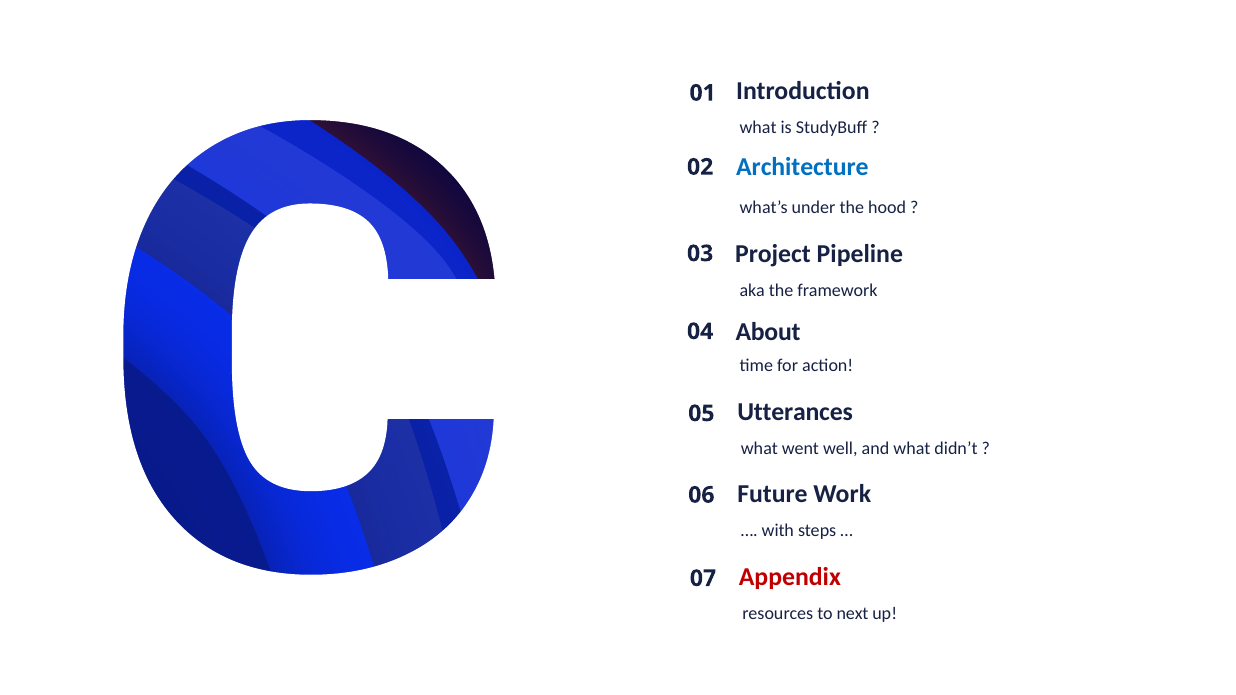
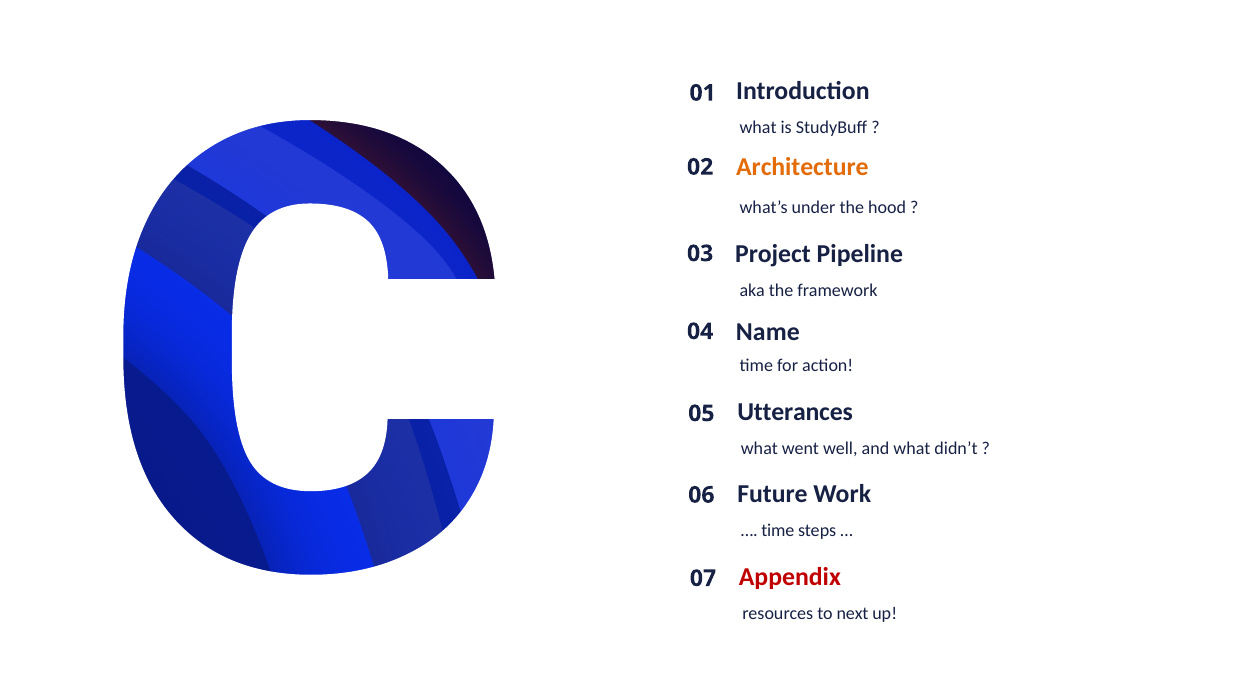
Architecture colour: blue -> orange (802, 167)
About: About -> Name (768, 332)
with: with -> time (778, 531)
